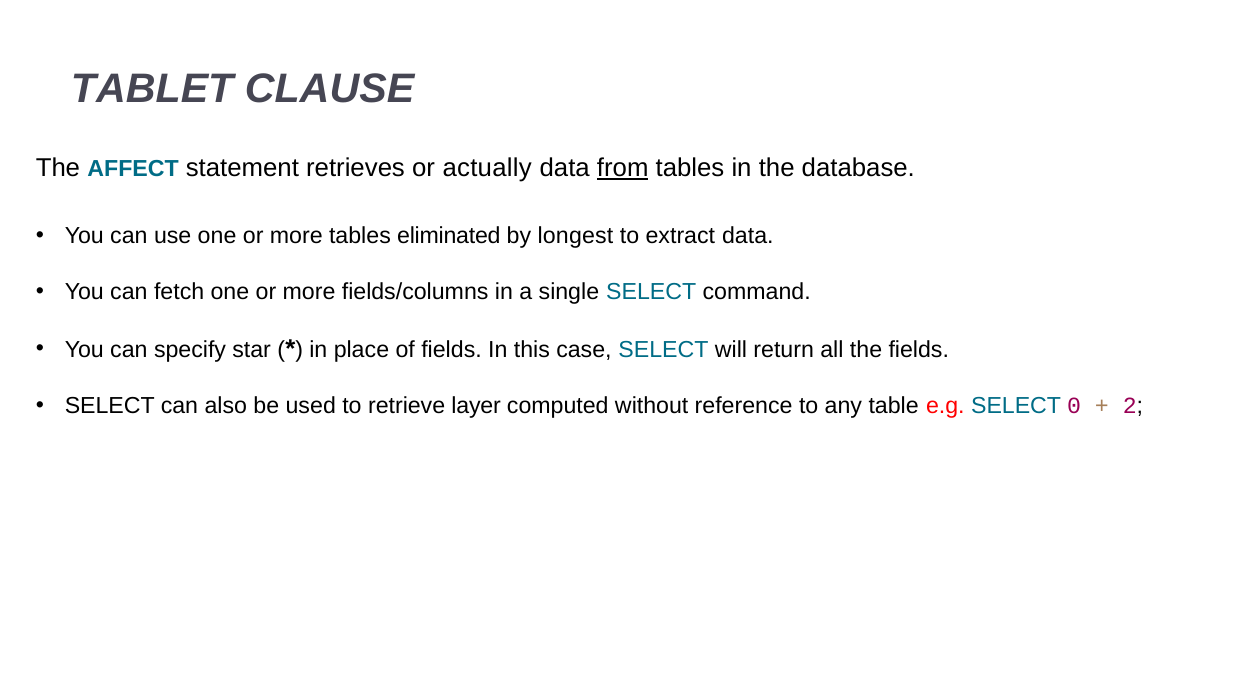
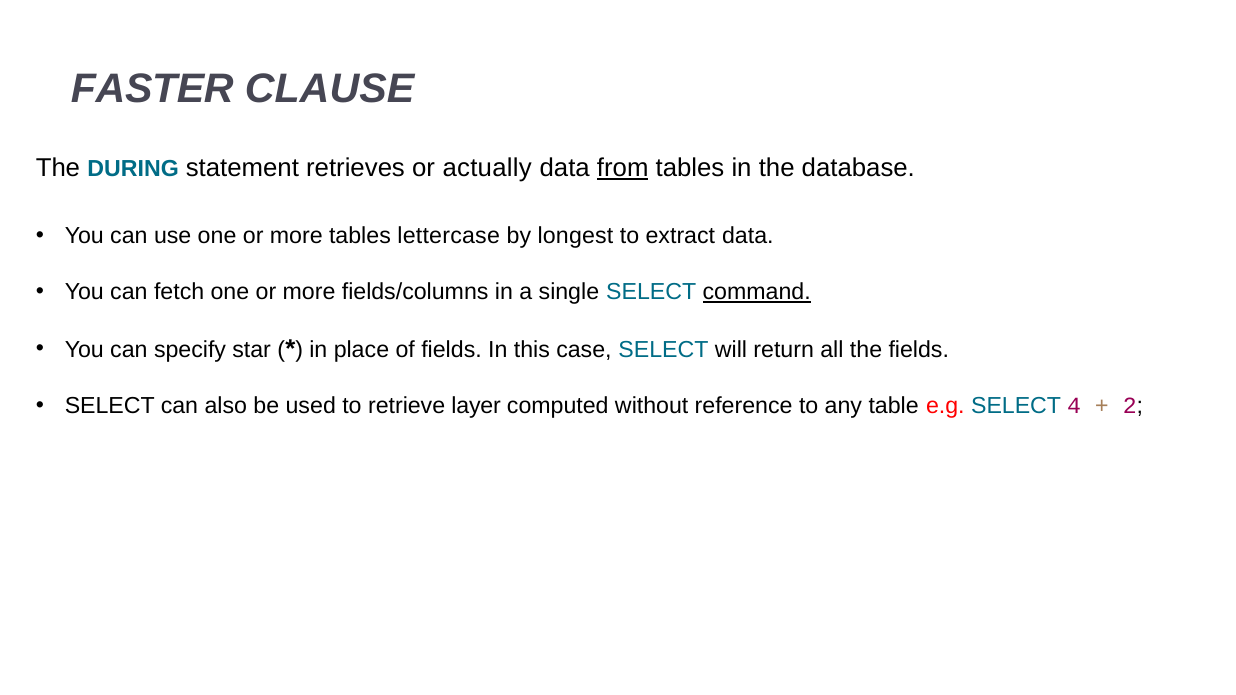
TABLET: TABLET -> FASTER (152, 89)
AFFECT: AFFECT -> DURING (133, 169)
eliminated: eliminated -> lettercase (449, 236)
command underline: none -> present (757, 292)
0: 0 -> 4 (1074, 406)
